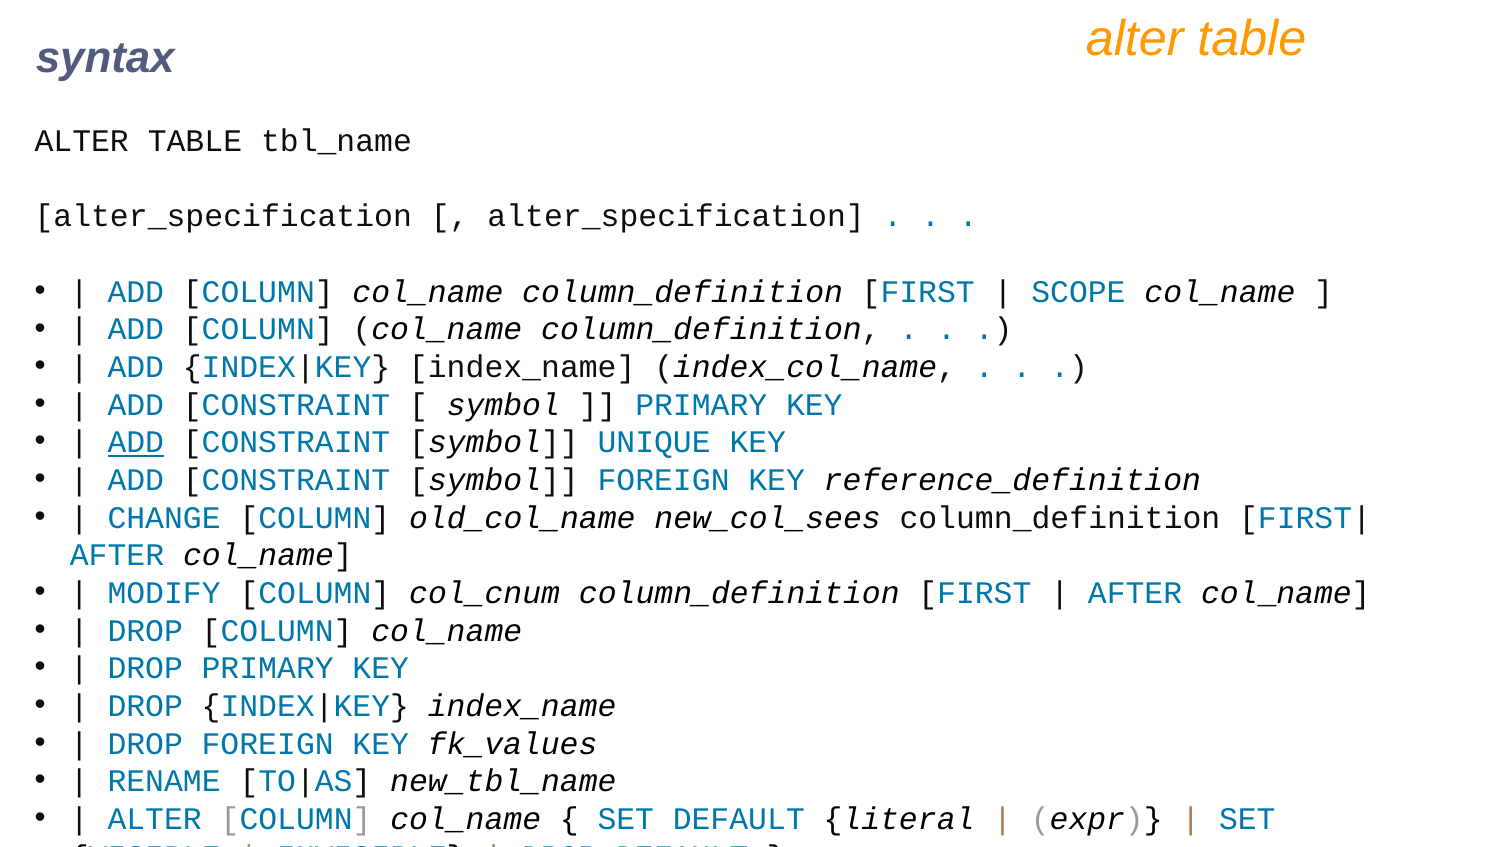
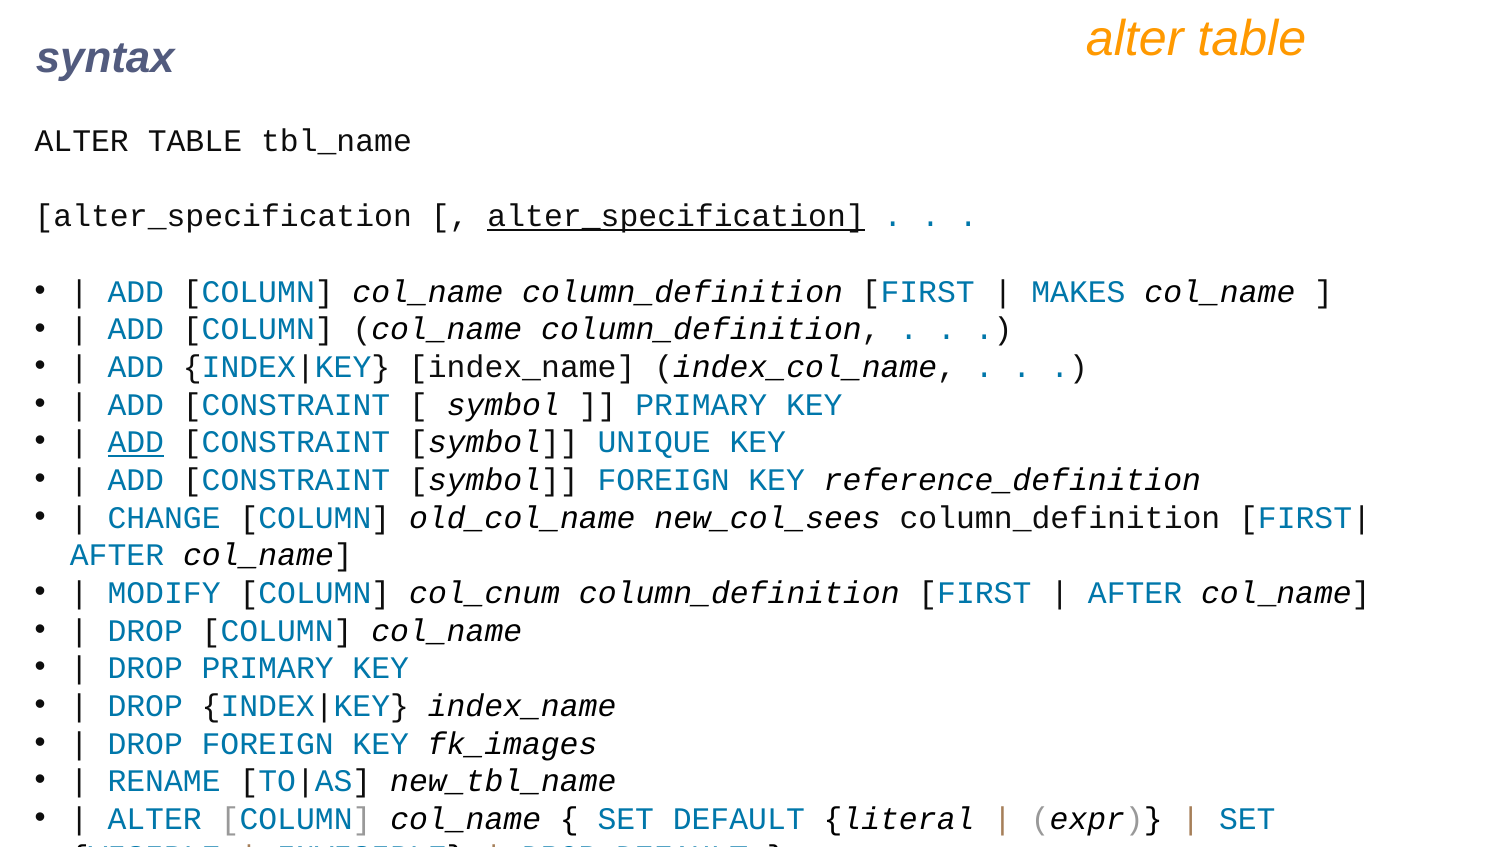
alter_specification underline: none -> present (676, 216)
SCOPE: SCOPE -> MAKES (1078, 292)
fk_values: fk_values -> fk_images (513, 744)
